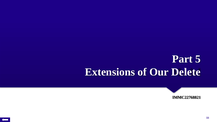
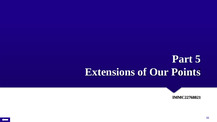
Delete: Delete -> Points (186, 72)
